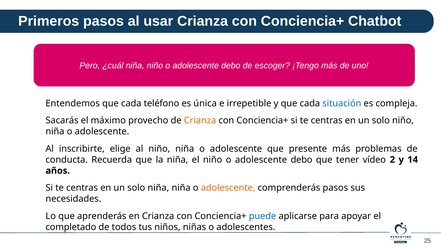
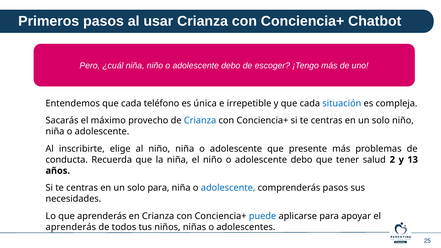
Crianza colour: orange -> blue (200, 121)
vídeo: vídeo -> salud (374, 160)
14: 14 -> 13 (413, 160)
solo niña: niña -> para (158, 188)
adolescente colour: orange -> blue (228, 188)
completado: completado -> aprenderás (71, 227)
